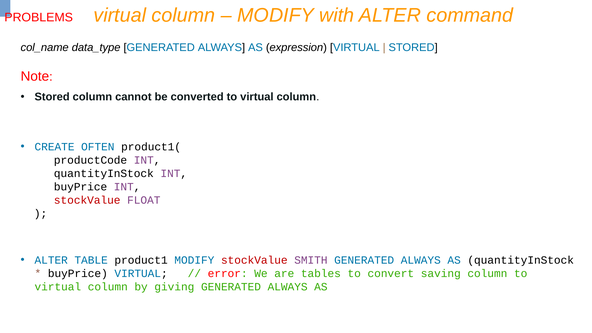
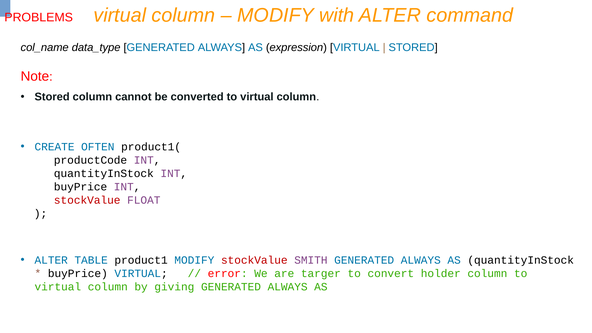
tables: tables -> targer (321, 273)
saving: saving -> holder (441, 273)
